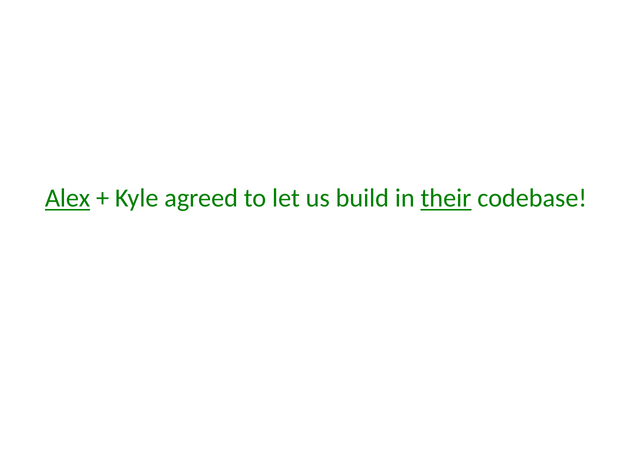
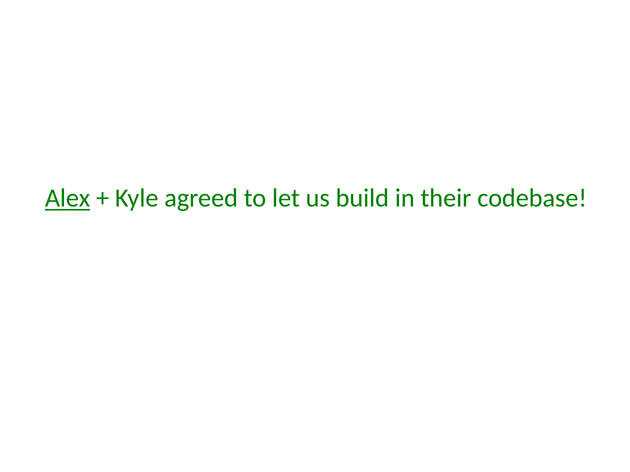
their underline: present -> none (446, 199)
